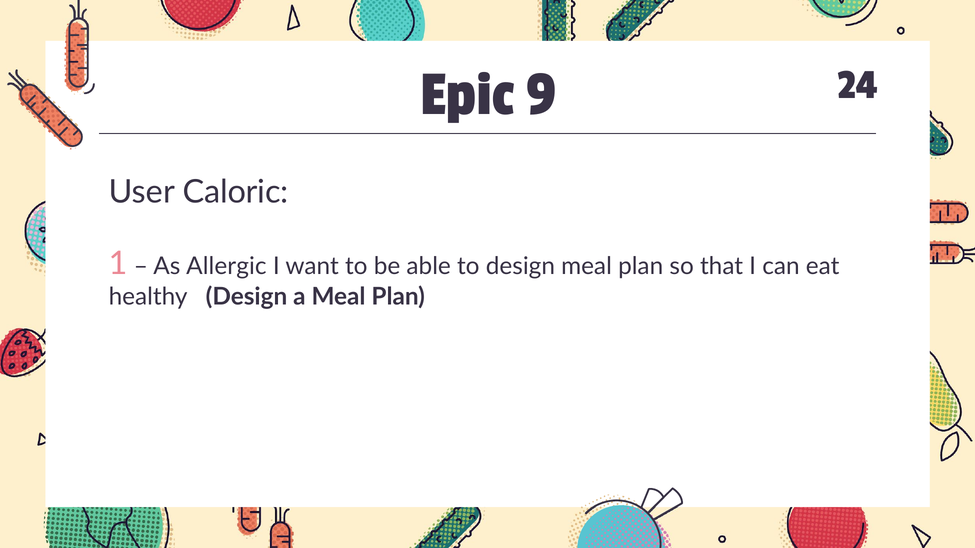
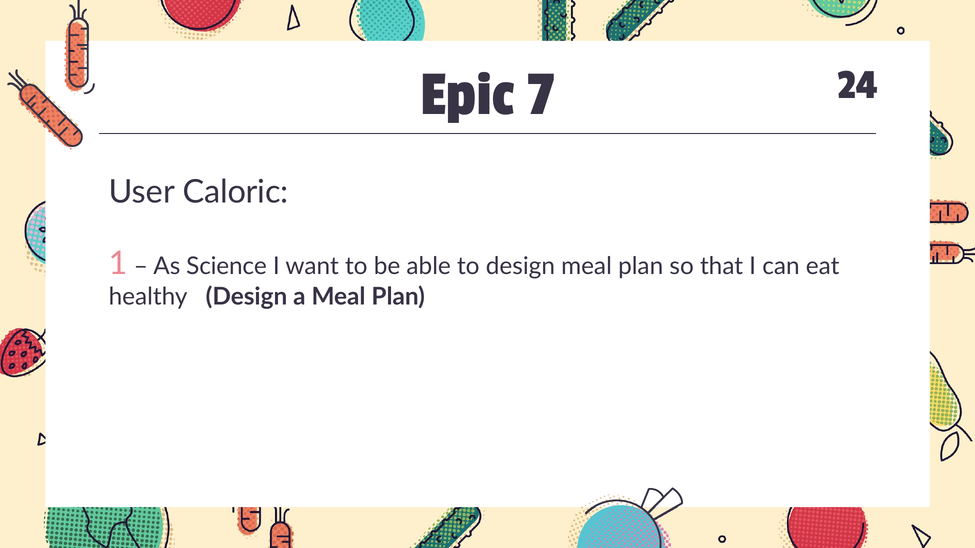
9: 9 -> 7 (541, 93)
Allergic: Allergic -> Science (227, 266)
